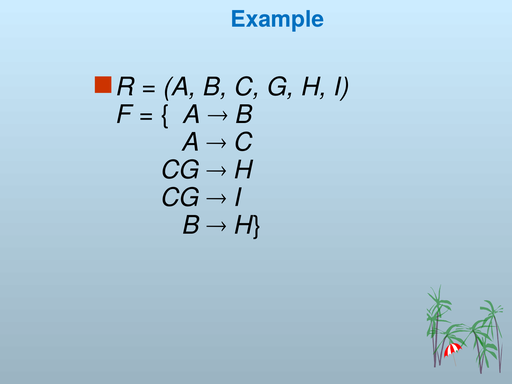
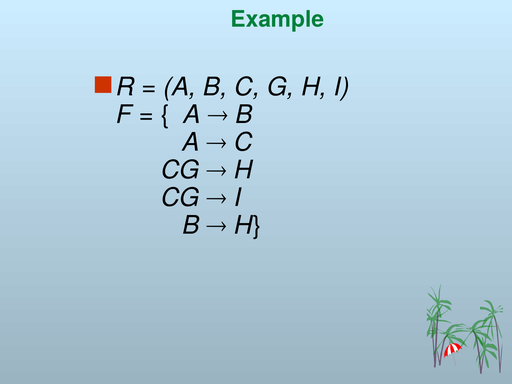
Example colour: blue -> green (277, 19)
